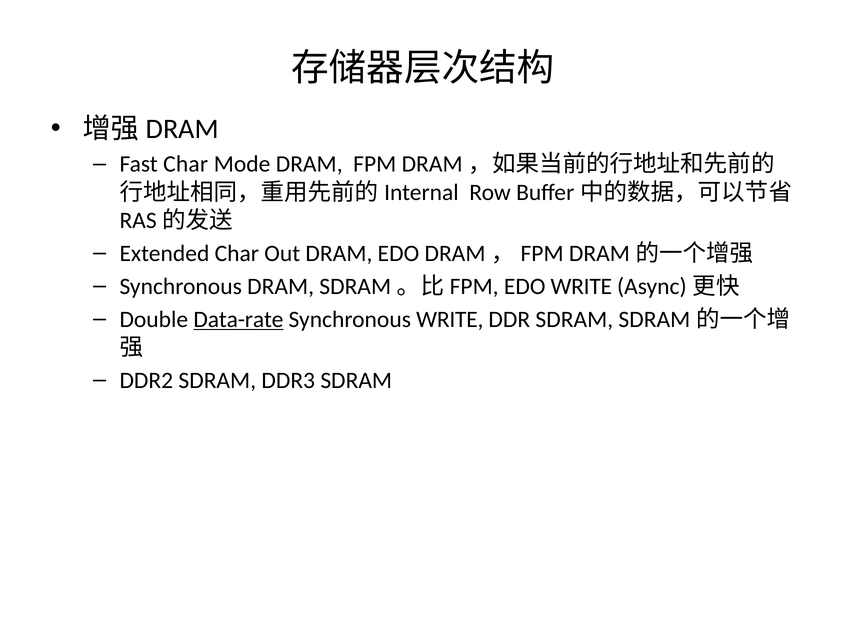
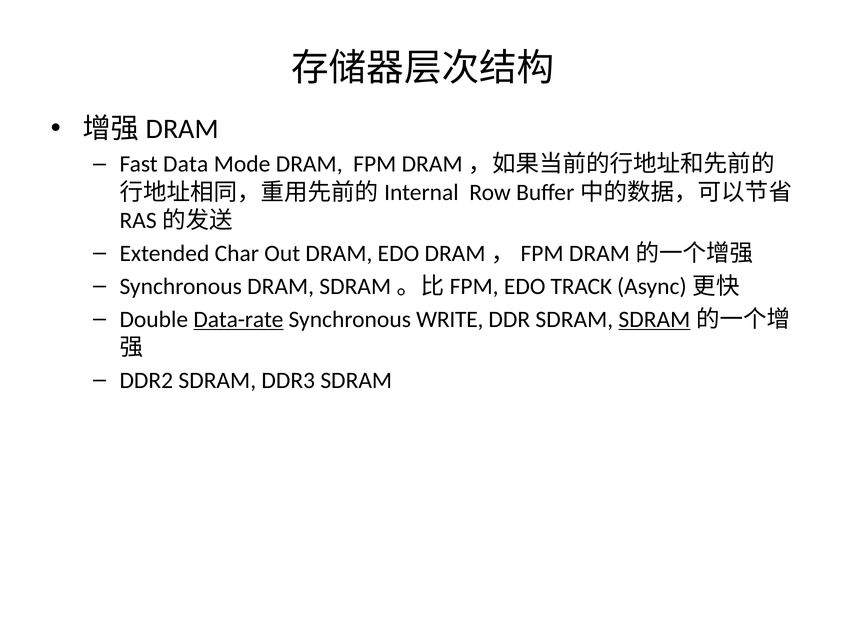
Fast Char: Char -> Data (186, 164)
EDO WRITE: WRITE -> TRACK (581, 287)
SDRAM underline: none -> present (654, 320)
